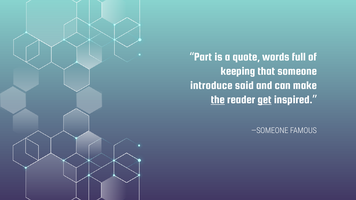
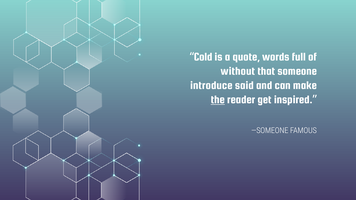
Part: Part -> Cold (203, 57)
keeping: keeping -> without (238, 71)
get underline: present -> none (264, 100)
